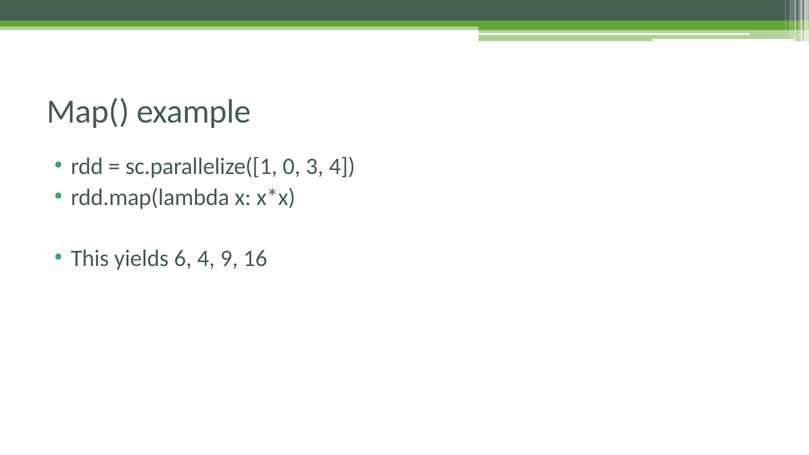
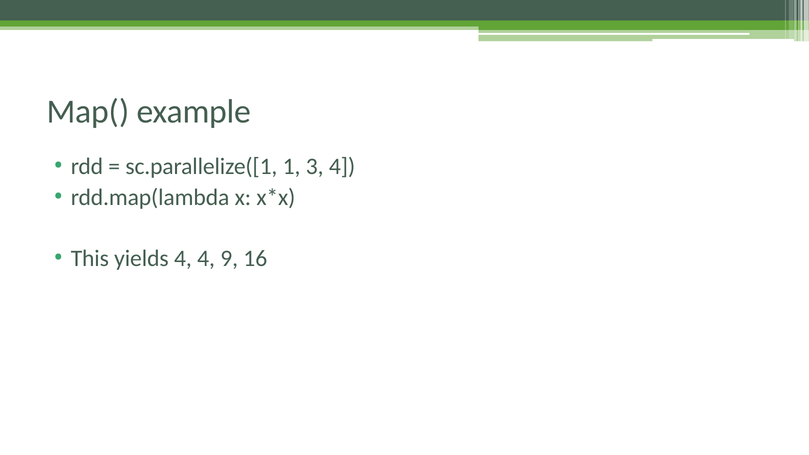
0: 0 -> 1 (292, 167)
yields 6: 6 -> 4 (183, 259)
